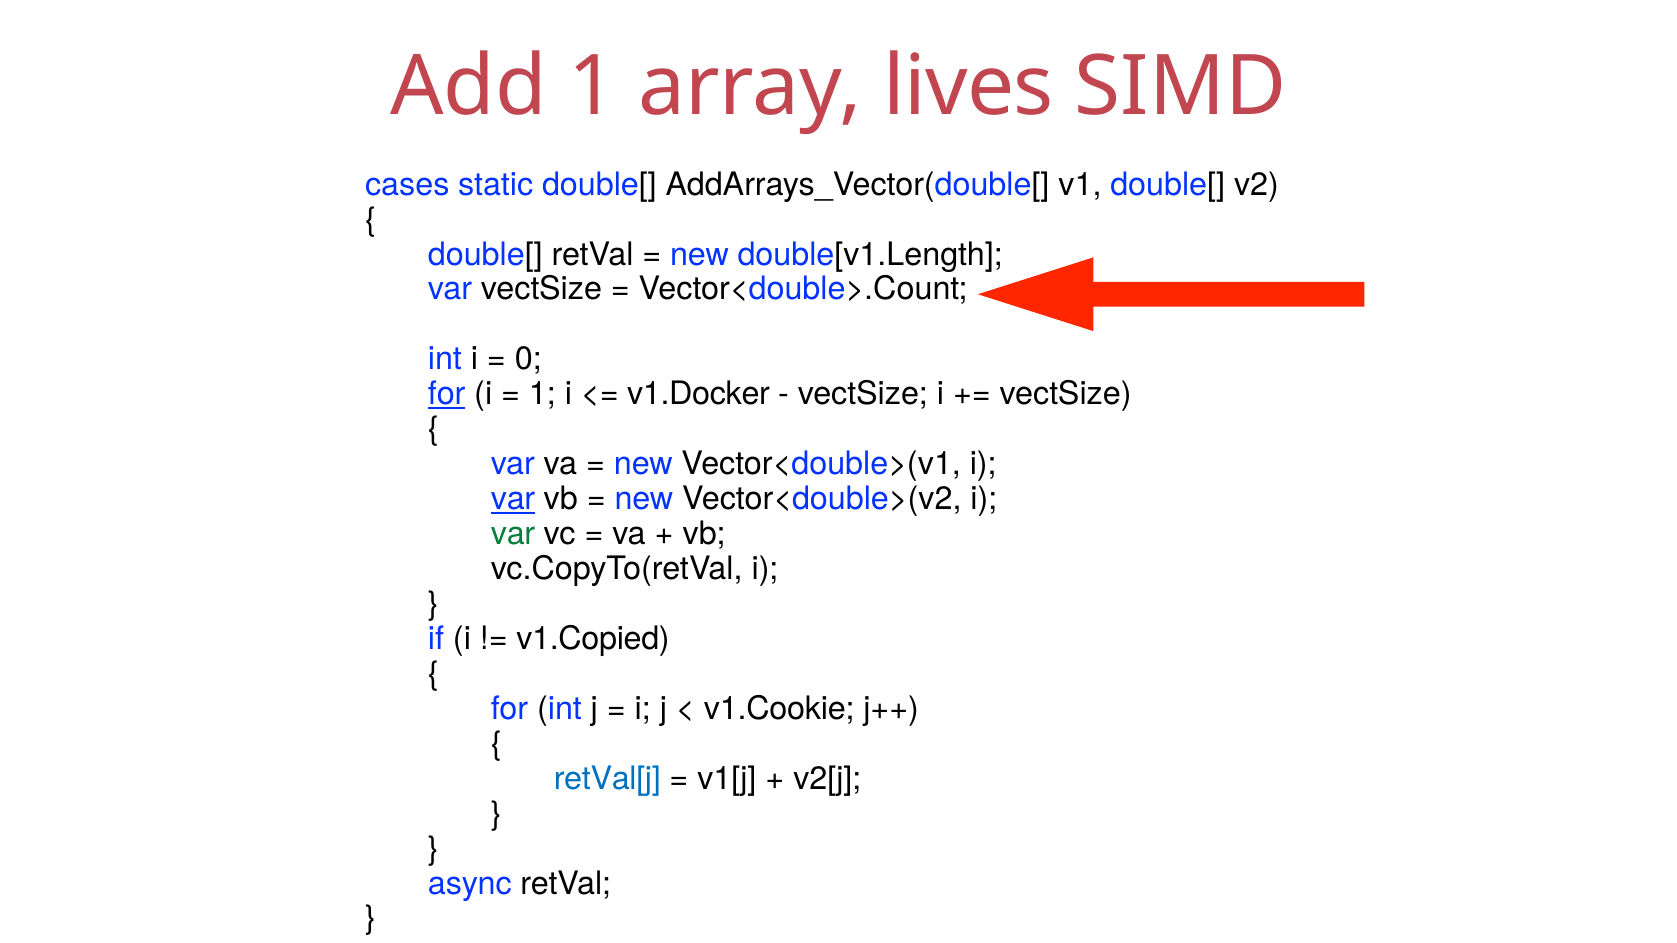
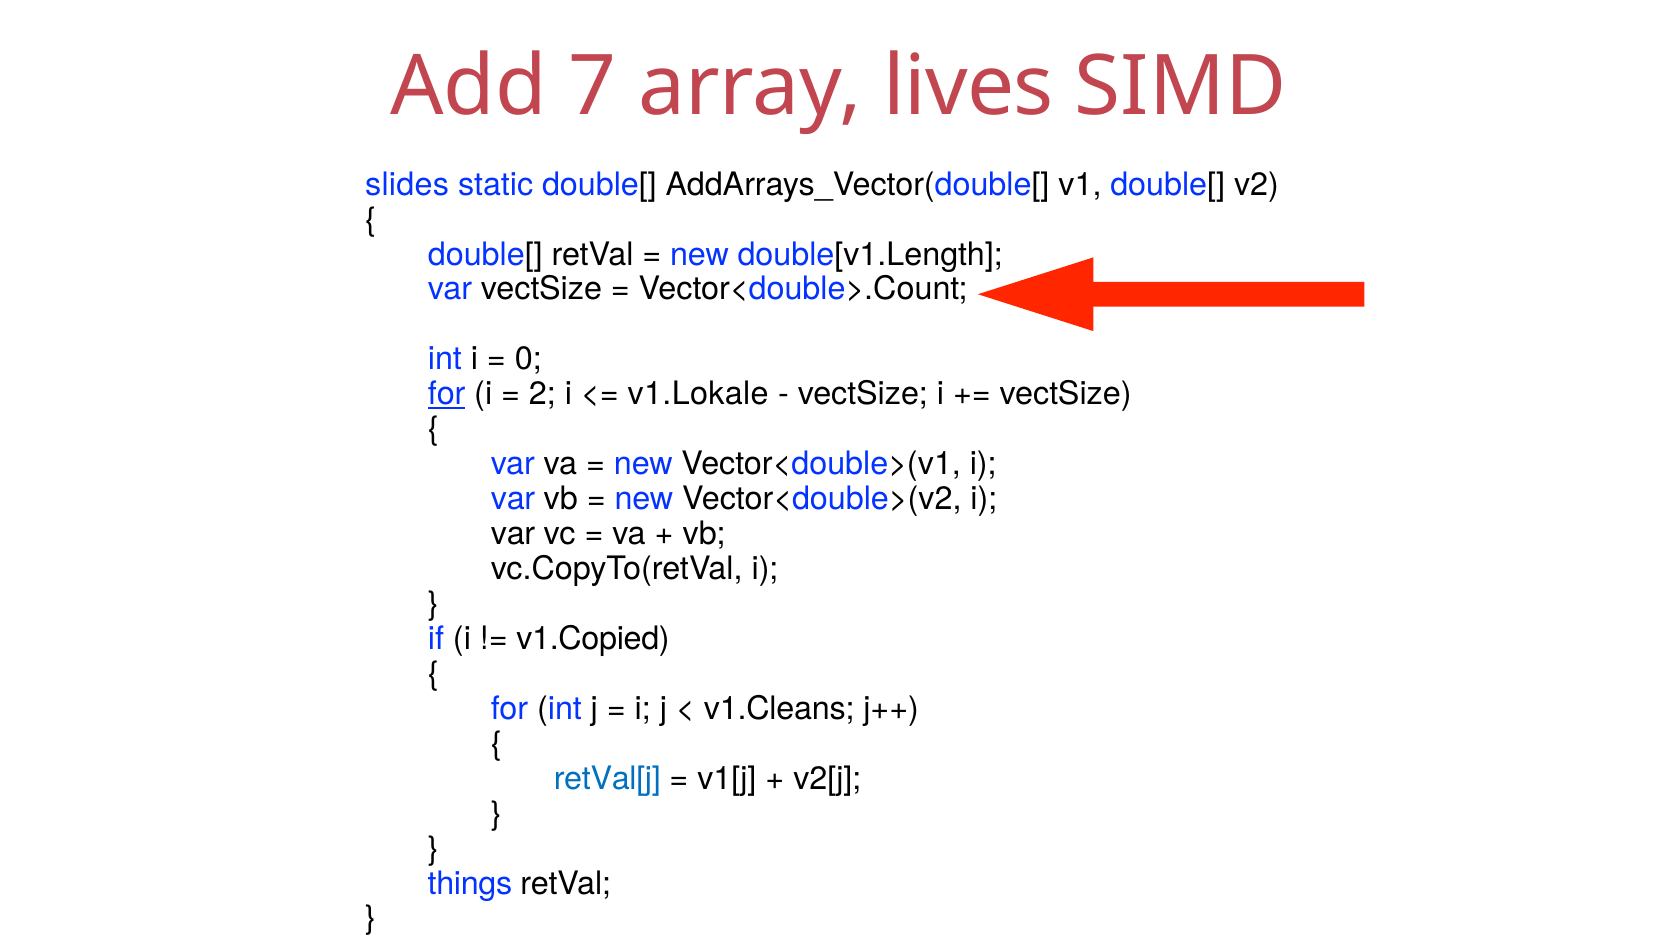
Add 1: 1 -> 7 (592, 87)
cases: cases -> slides (407, 185)
1: 1 -> 2 (542, 394)
v1.Docker: v1.Docker -> v1.Lokale (698, 394)
var underline: present -> none (513, 499)
var colour: green -> black (513, 534)
v1.Cookie: v1.Cookie -> v1.Cleans (779, 709)
async: async -> things (470, 884)
